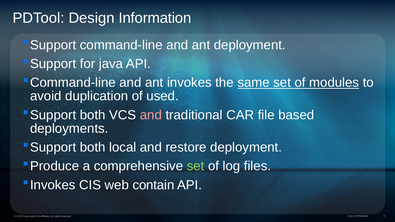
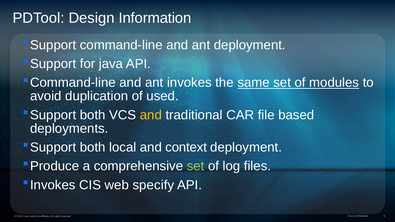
and colour: pink -> yellow (151, 115)
restore: restore -> context (186, 147)
contain: contain -> specify (153, 185)
